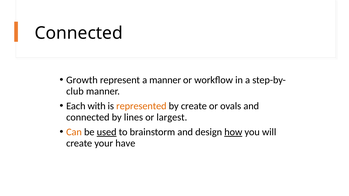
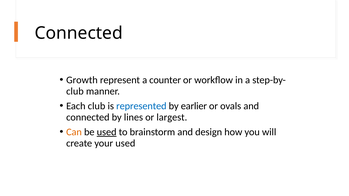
a manner: manner -> counter (165, 80)
Each with: with -> club (97, 106)
represented colour: orange -> blue (141, 106)
by create: create -> earlier (194, 106)
how underline: present -> none (233, 132)
your have: have -> used (125, 143)
